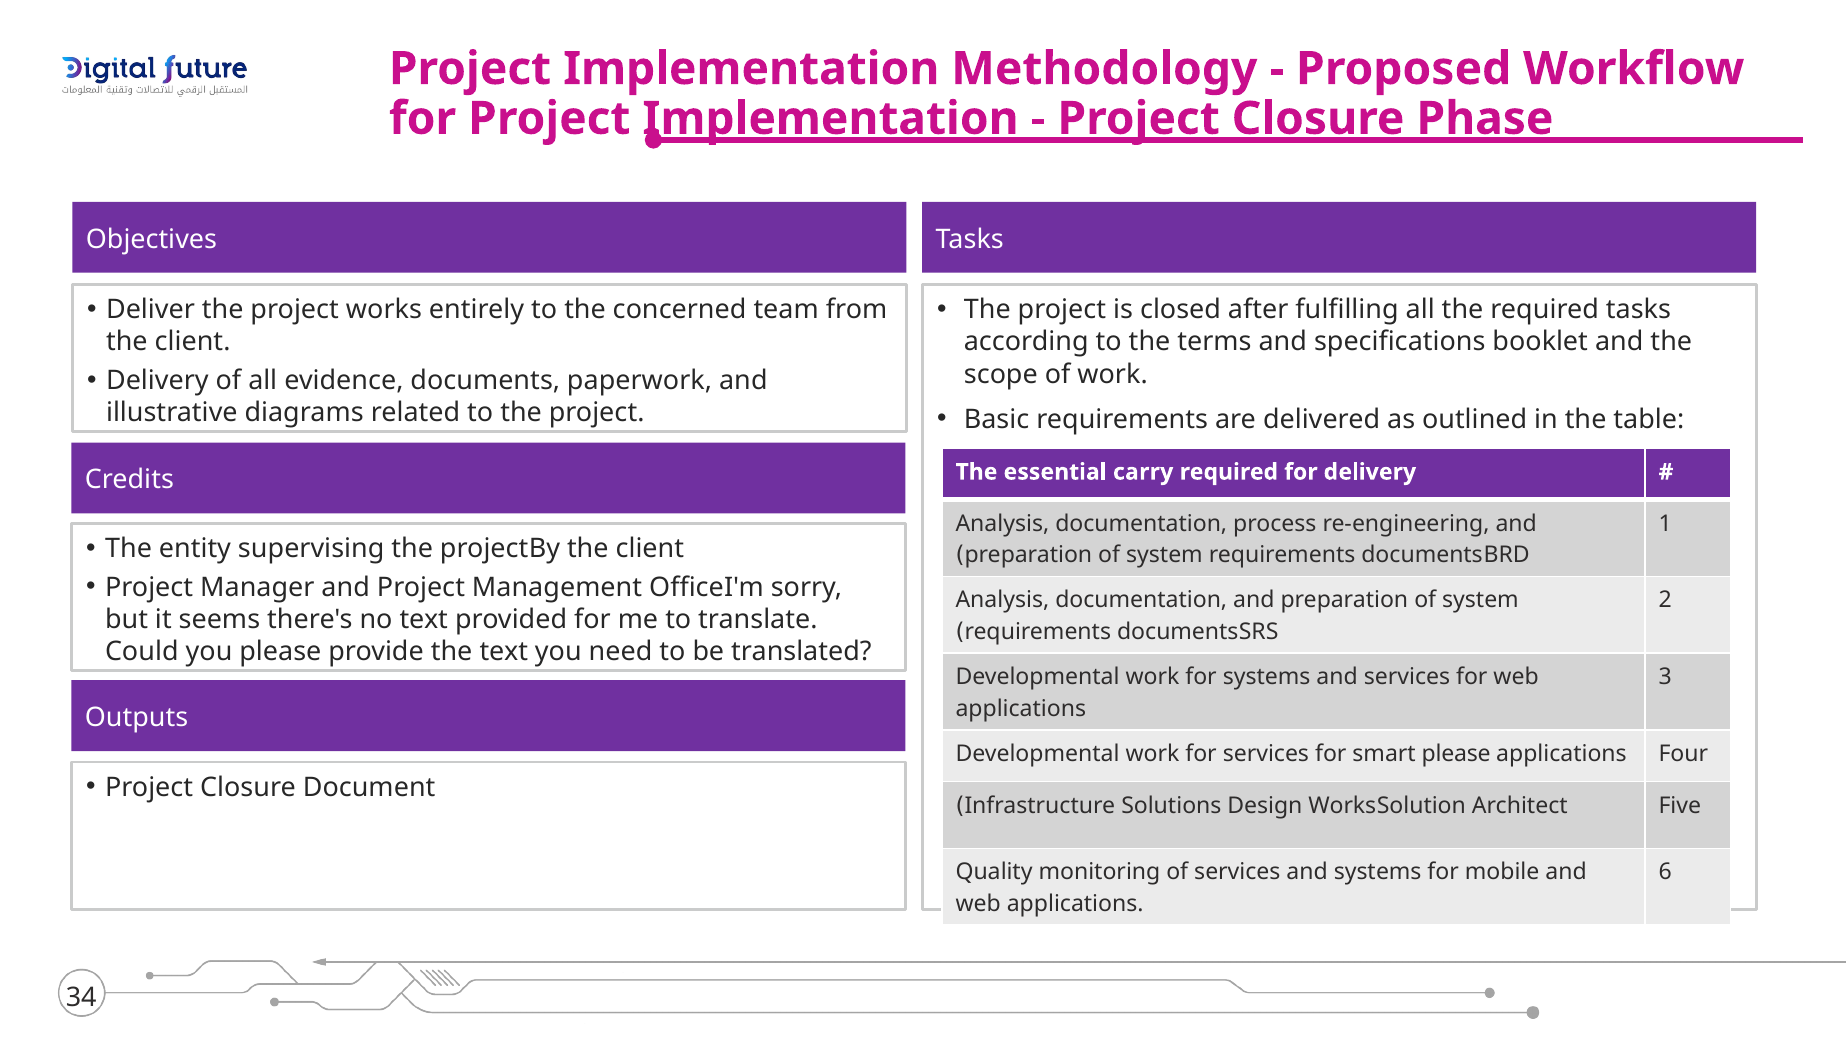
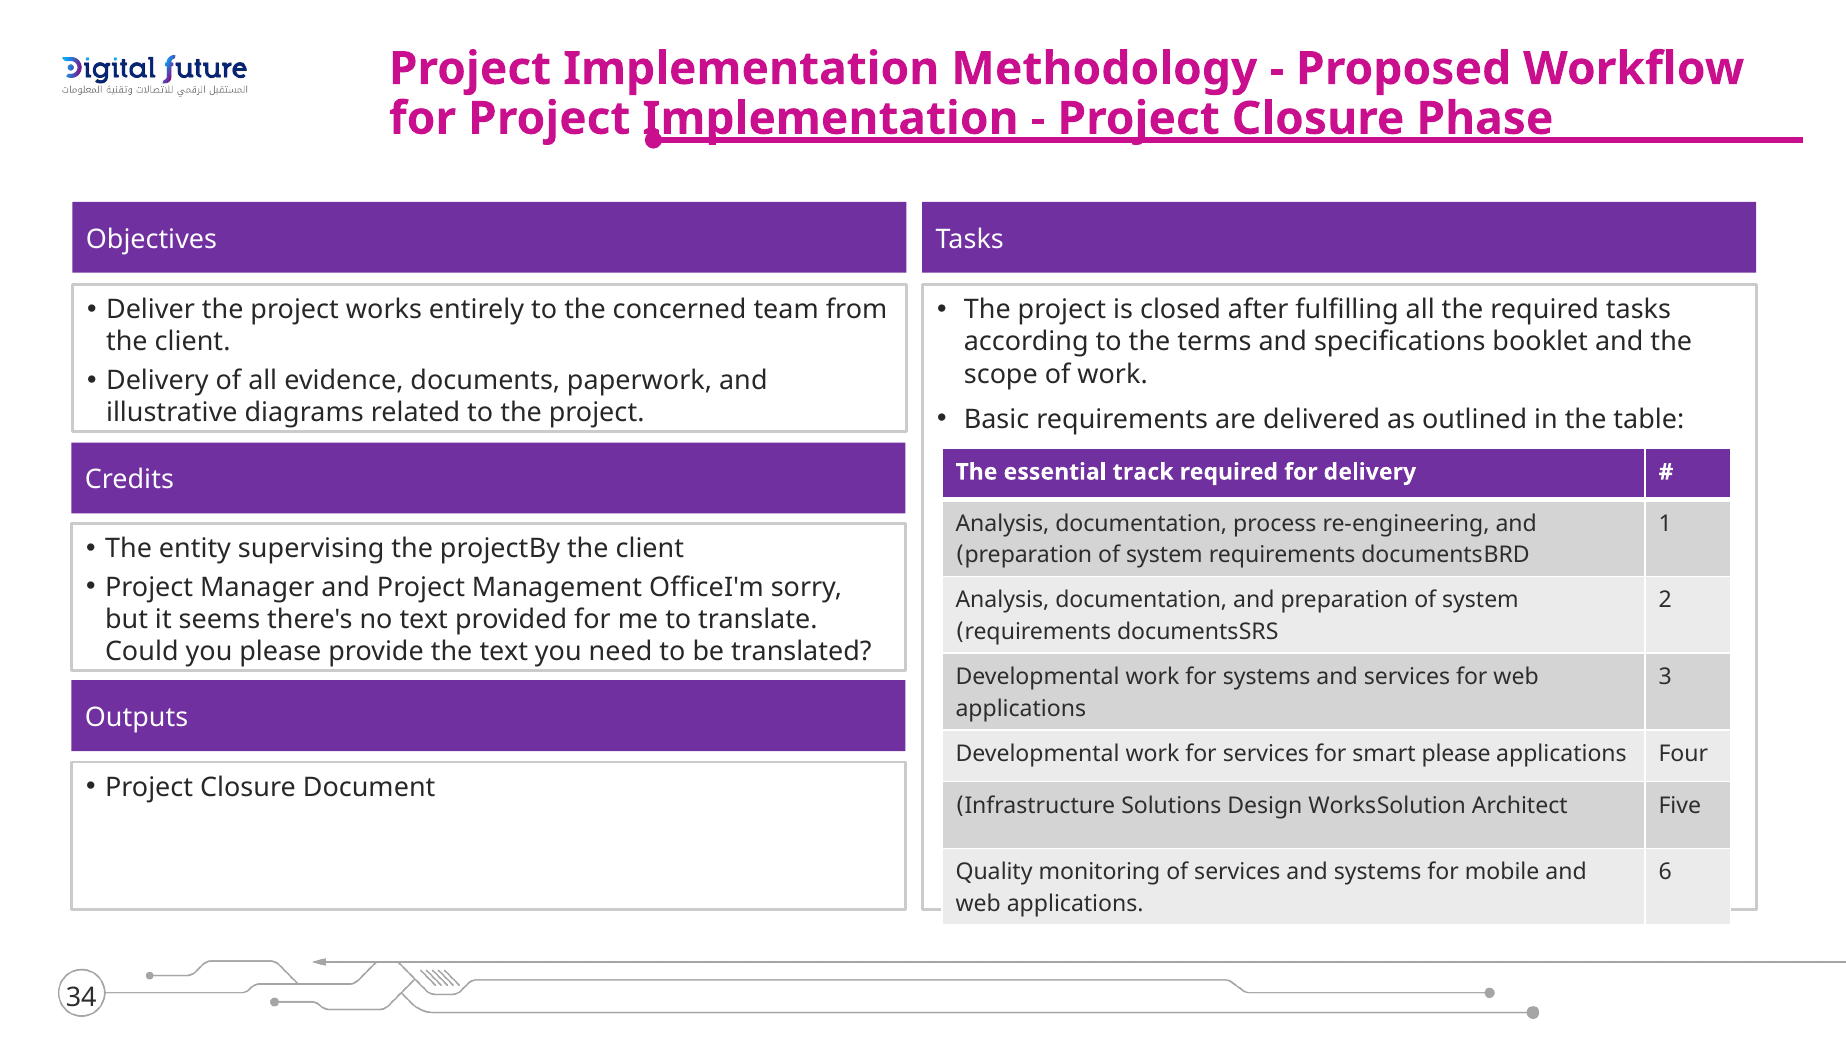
carry: carry -> track (1143, 472)
